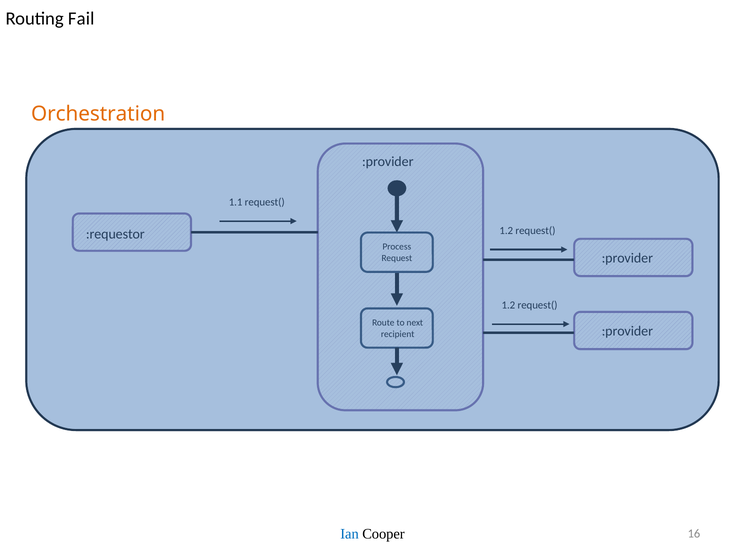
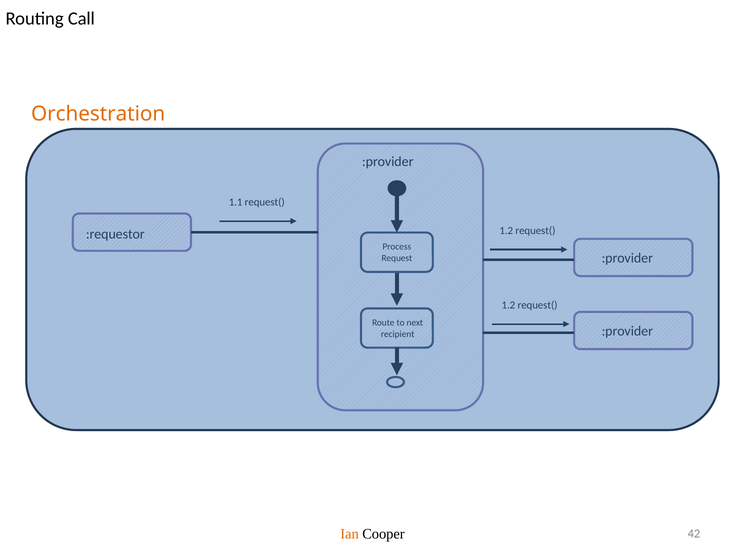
Fail: Fail -> Call (81, 18)
Ian colour: blue -> orange (350, 534)
16: 16 -> 42 (694, 533)
